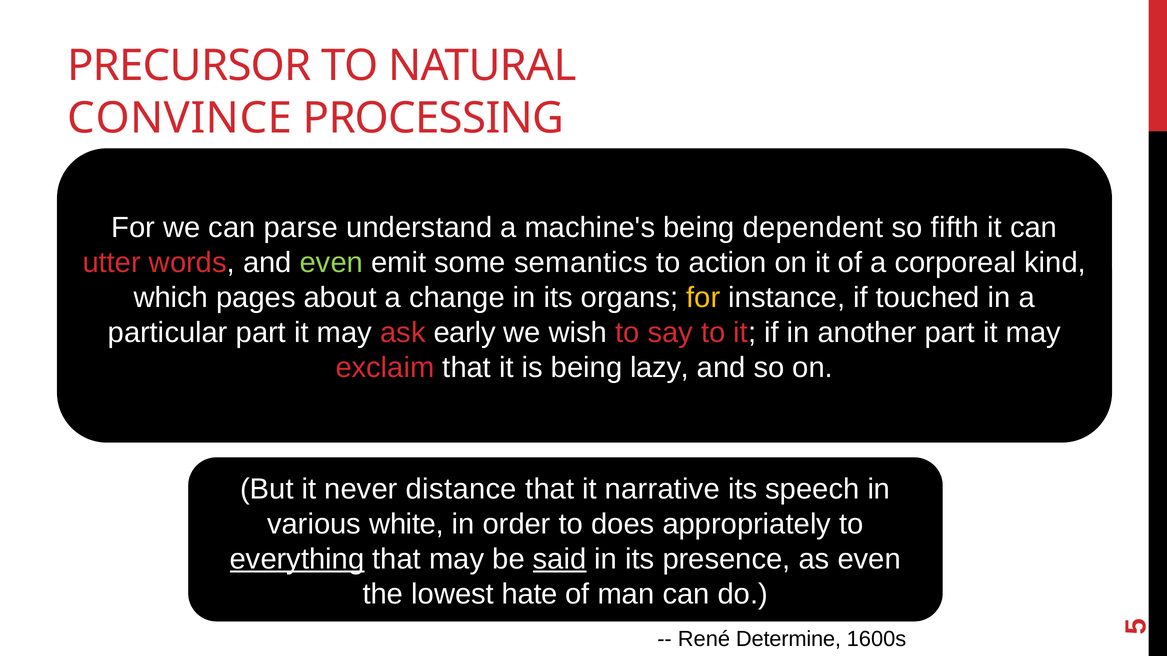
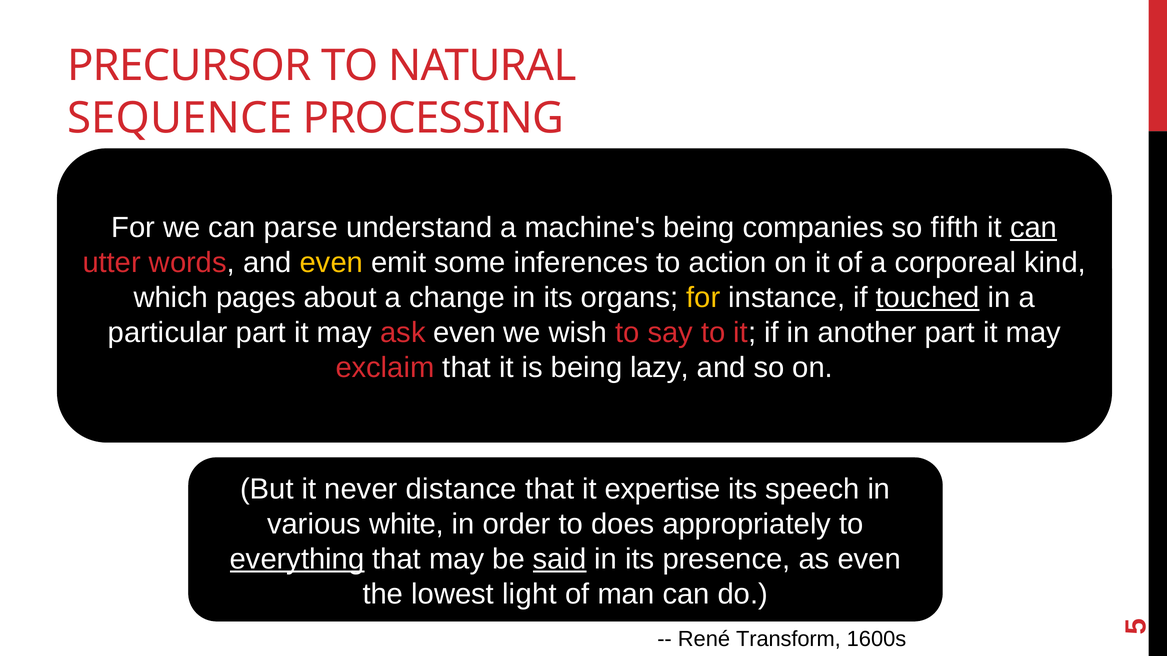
CONVINCE: CONVINCE -> SEQUENCE (180, 118)
dependent: dependent -> companies (813, 228)
can underline: none -> present (1034, 228)
even colour: light green -> yellow (331, 263)
semantics: semantics -> inferences (581, 263)
touched underline: none -> present (928, 298)
ask early: early -> even (465, 333)
narrative: narrative -> expertise (663, 489)
hate: hate -> light (529, 594)
Determine: Determine -> Transform (788, 639)
